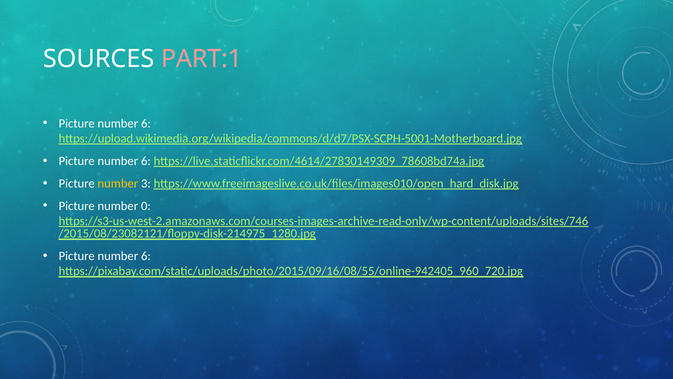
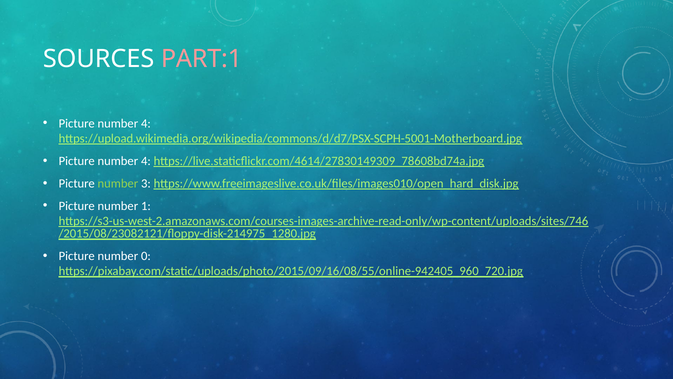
6: 6 -> 4 (146, 123)
6: 6 -> 4 (146, 161)
number colour: yellow -> light green (118, 183)
0: 0 -> 1 (146, 206)
6: 6 -> 0 (146, 256)
